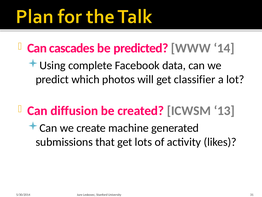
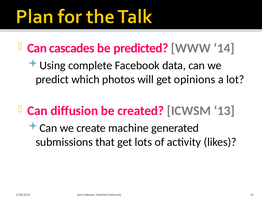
classifier: classifier -> opinions (195, 79)
